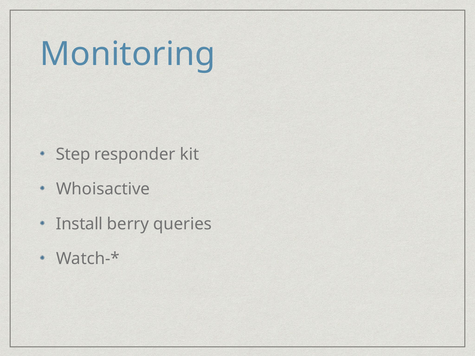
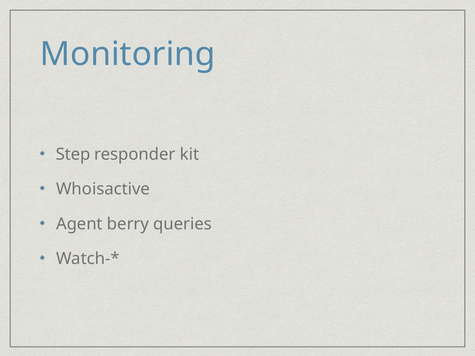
Install: Install -> Agent (79, 224)
